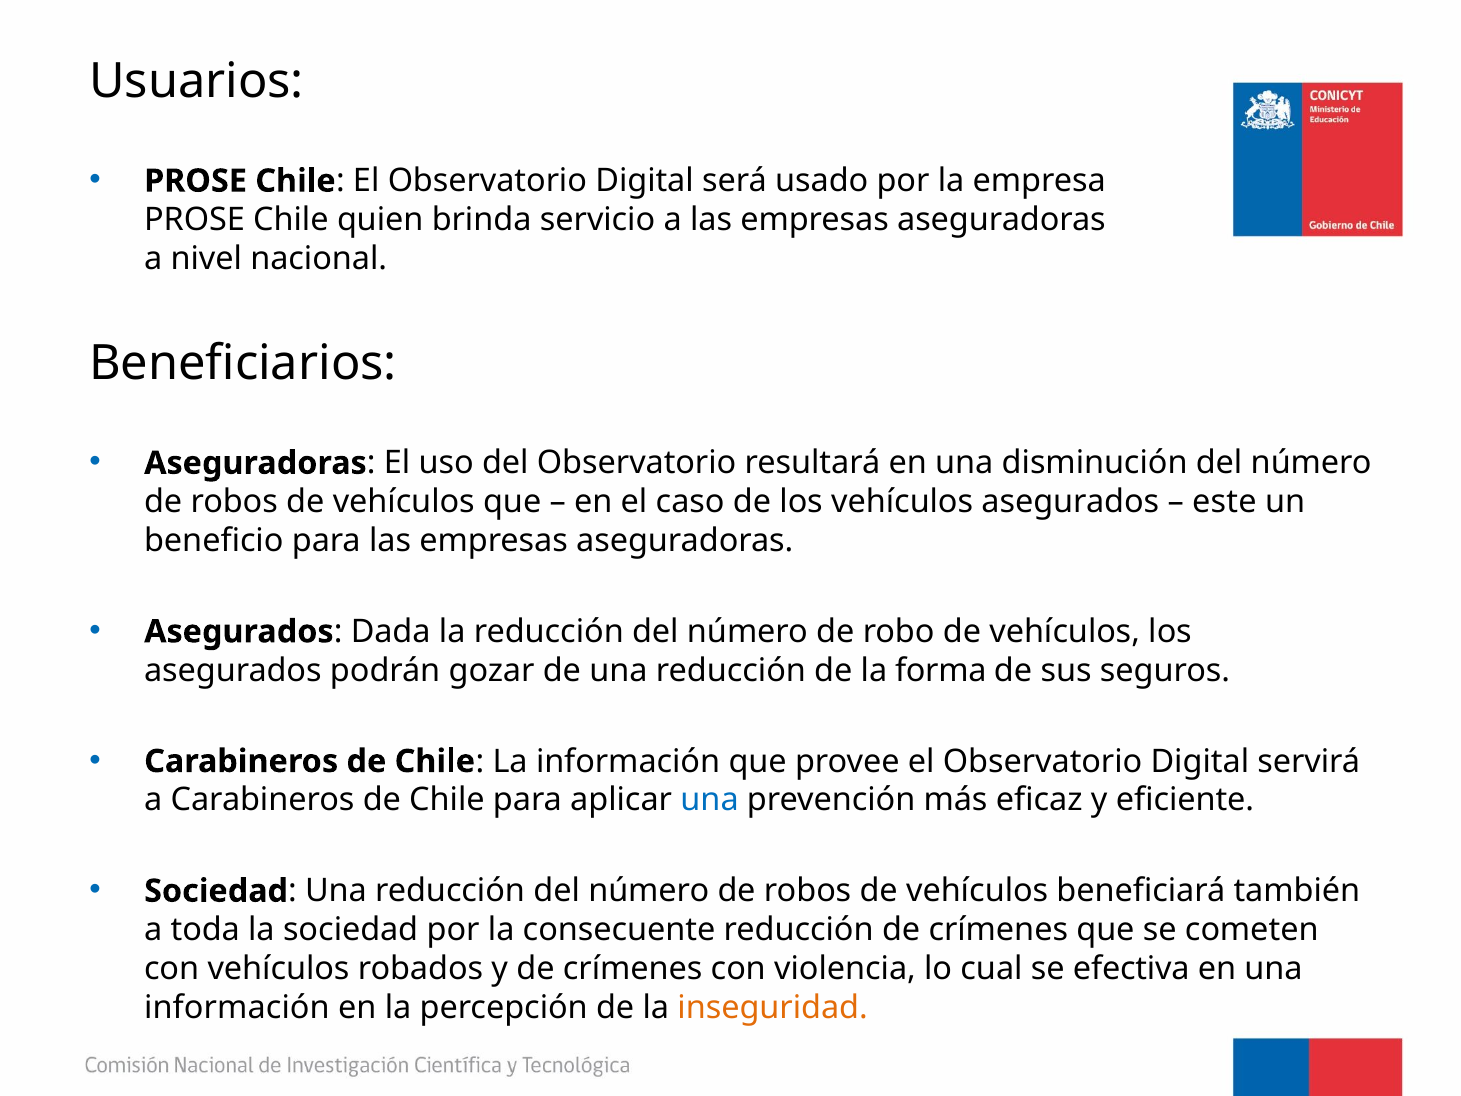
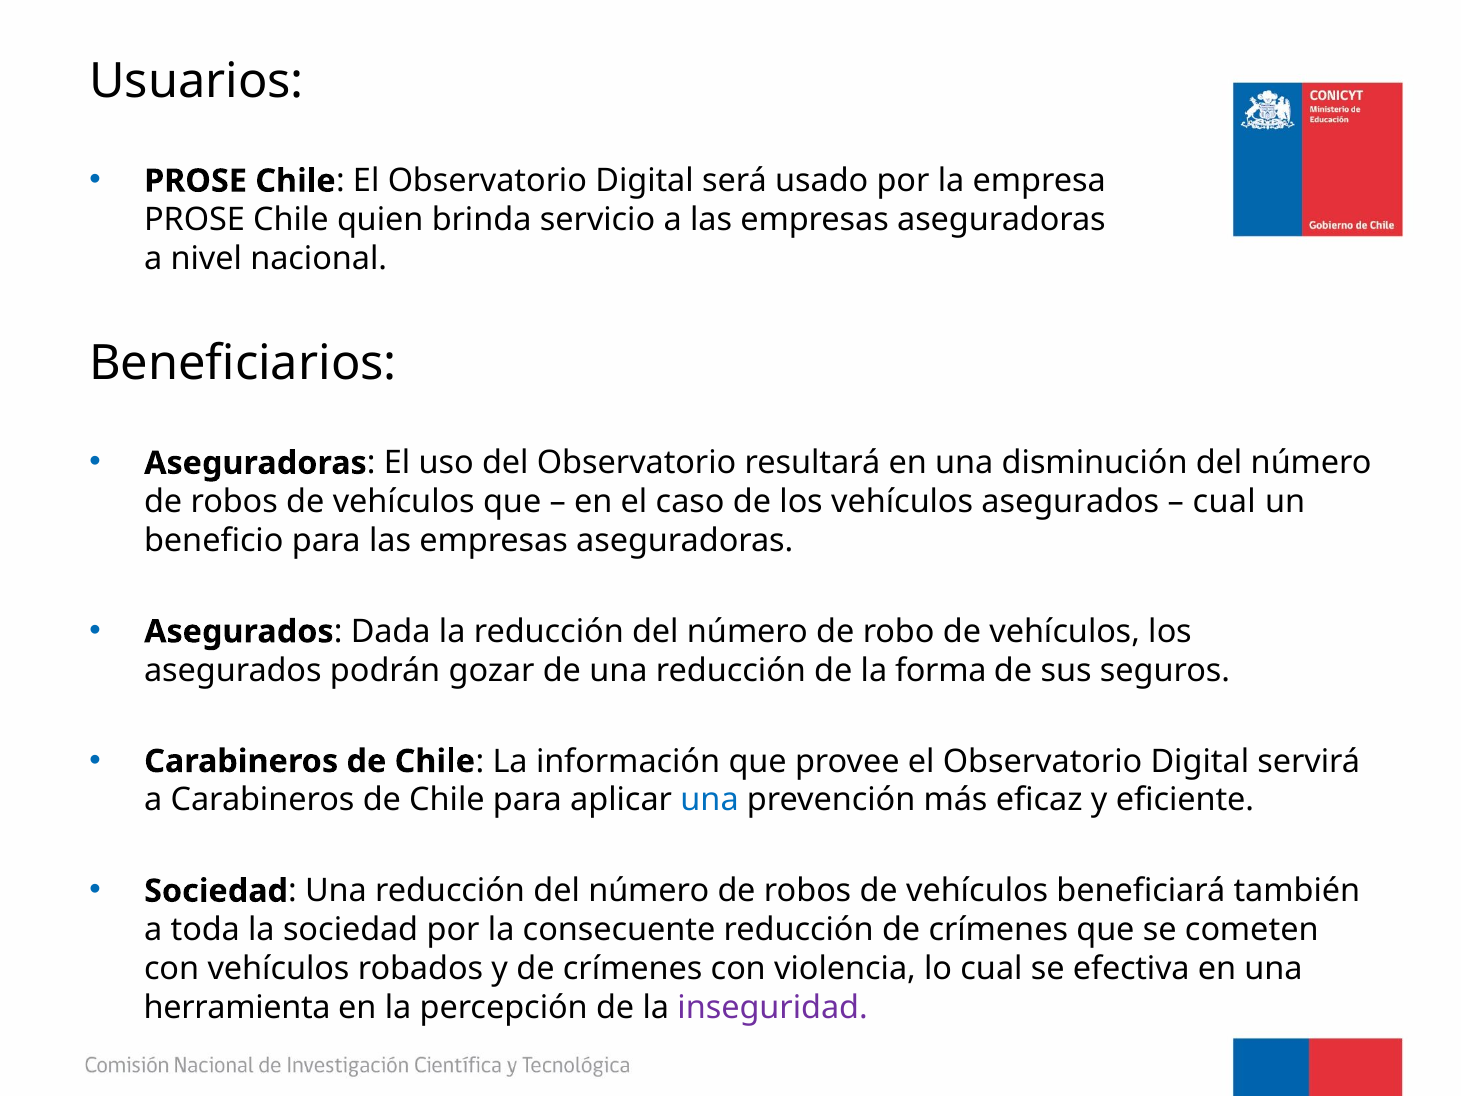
este: este -> cual (1224, 502)
información: información -> herramienta (237, 1008)
inseguridad colour: orange -> purple (773, 1008)
